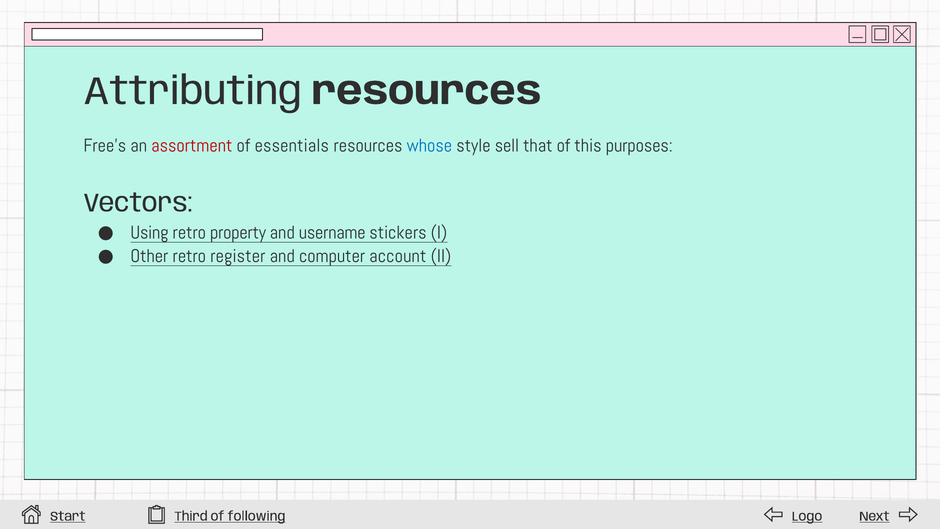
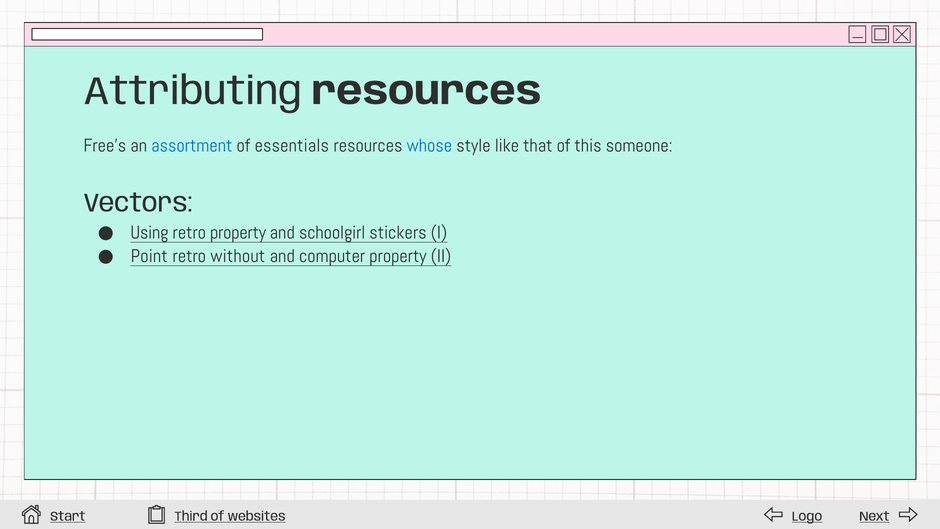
assortment colour: red -> blue (192, 146)
sell: sell -> like (507, 146)
purposes: purposes -> someone (639, 146)
username: username -> schoolgirl (332, 232)
Other: Other -> Point (149, 256)
register: register -> without (238, 256)
computer account: account -> property (398, 256)
following: following -> websites (257, 516)
